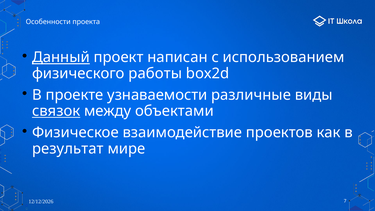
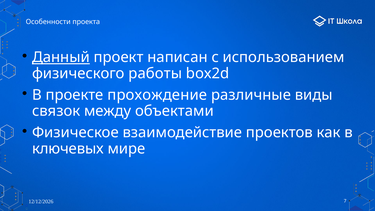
узнаваемости: узнаваемости -> прохождение (157, 95)
связок underline: present -> none (56, 111)
результат: результат -> ключевых (68, 149)
